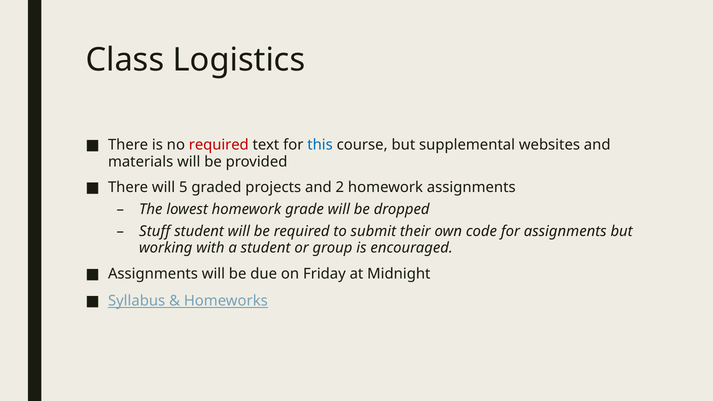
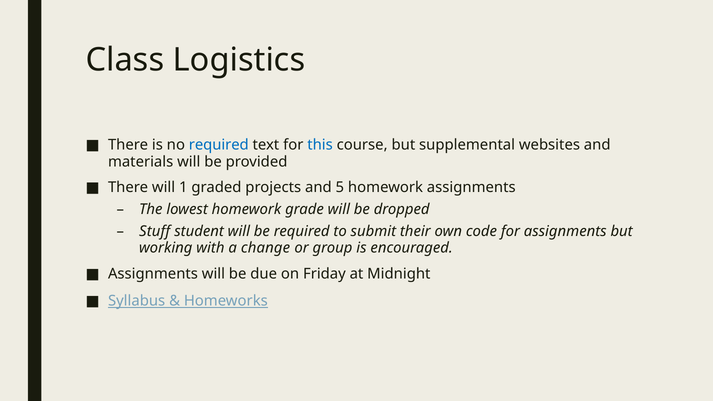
required colour: red -> blue (219, 145)
5: 5 -> 1 (183, 187)
2: 2 -> 5 (340, 187)
a student: student -> change (266, 248)
